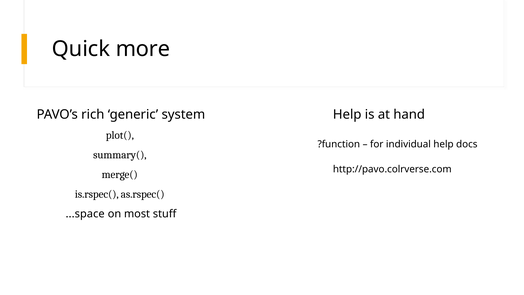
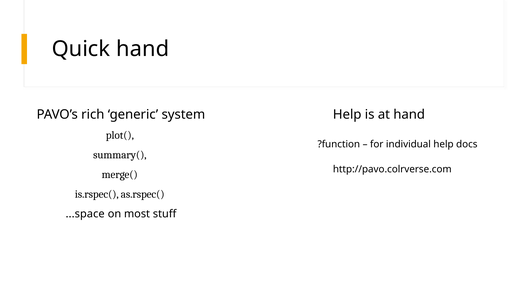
Quick more: more -> hand (143, 49)
